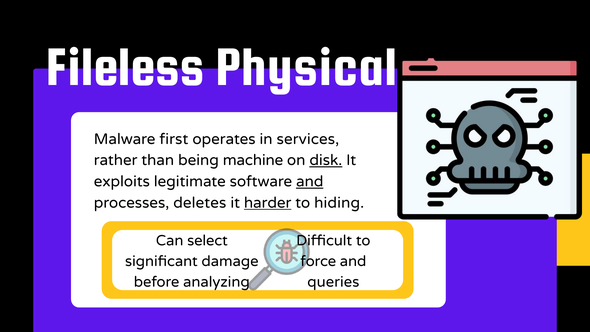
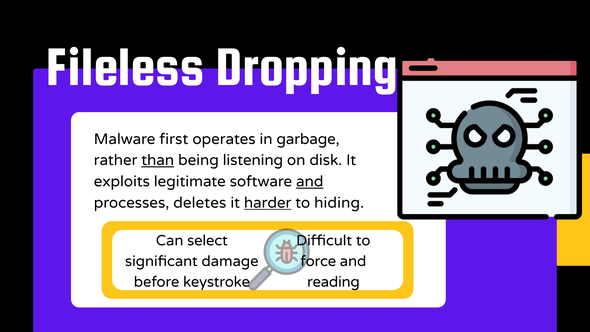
Physical: Physical -> Dropping (307, 67)
services: services -> garbage (308, 139)
than underline: none -> present (158, 160)
machine: machine -> listening (253, 160)
disk underline: present -> none (326, 160)
analyzing: analyzing -> keystroke (217, 282)
queries: queries -> reading (333, 282)
